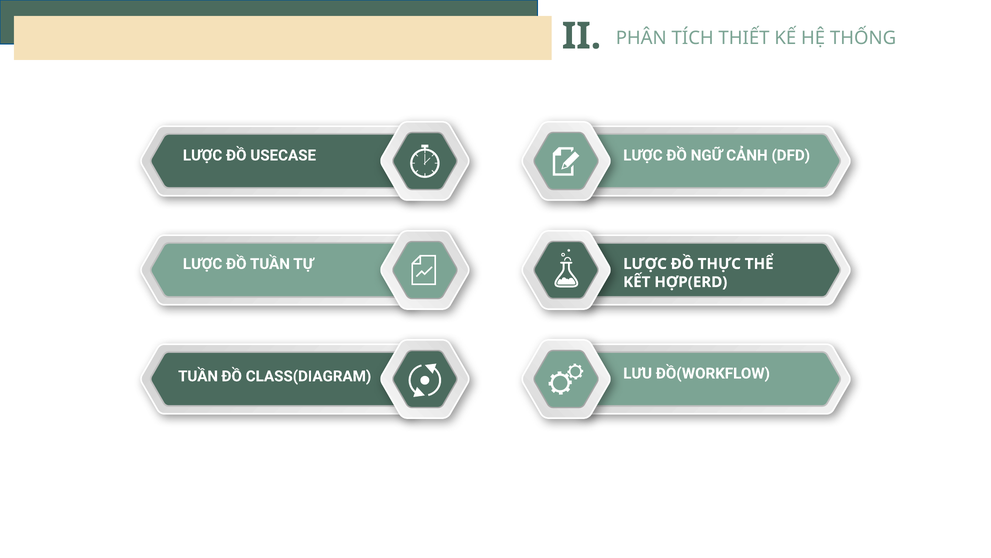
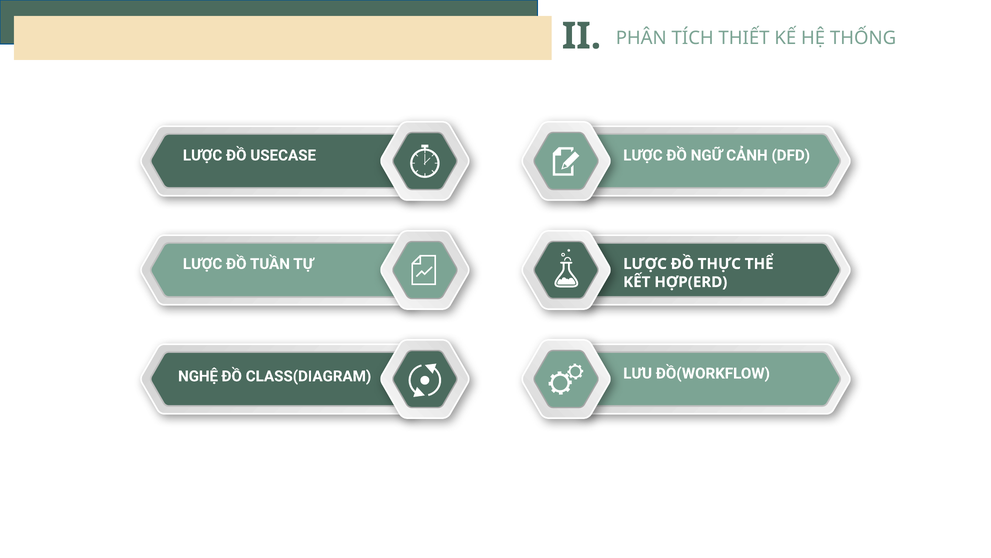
TUẦN: TUẦN -> NGHỆ (198, 376)
